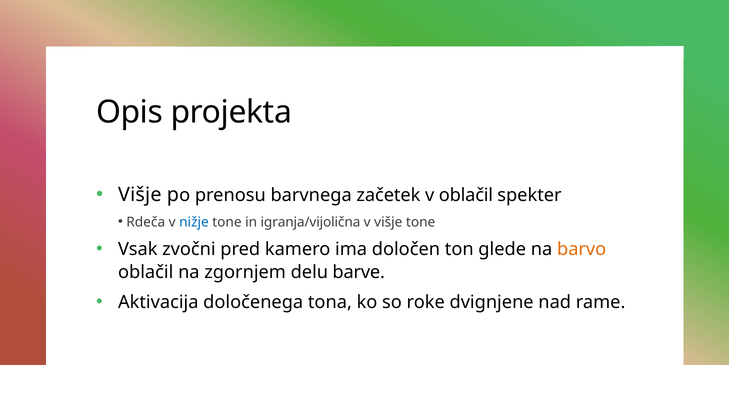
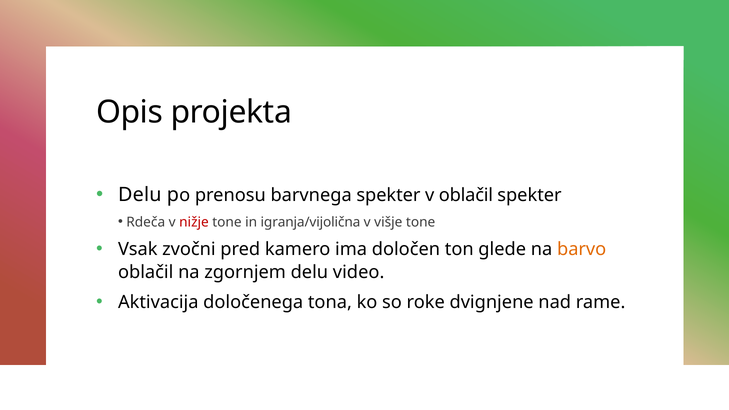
Višje: Višje -> Delu (140, 195)
barvnega začetek: začetek -> spekter (388, 195)
nižje colour: blue -> red (194, 222)
barve: barve -> video (359, 272)
